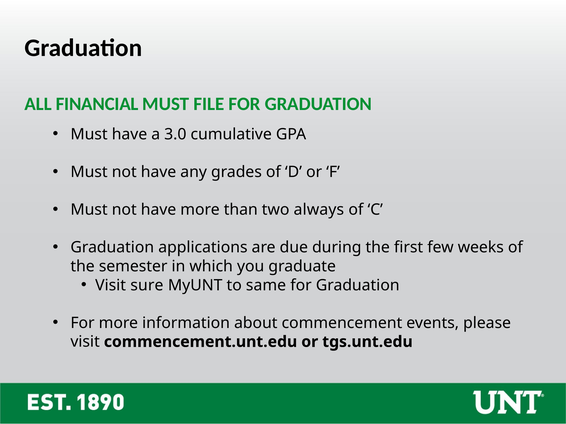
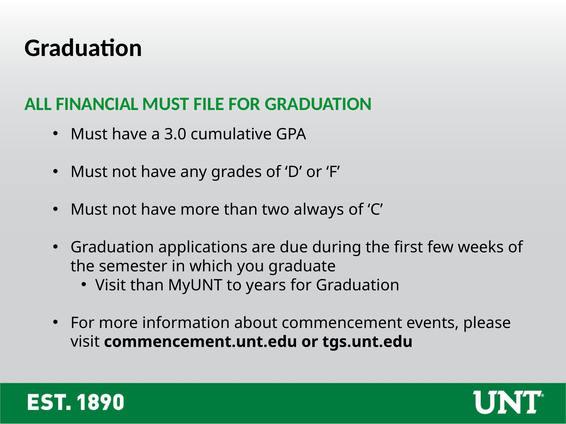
Visit sure: sure -> than (147, 286)
same: same -> years (266, 286)
